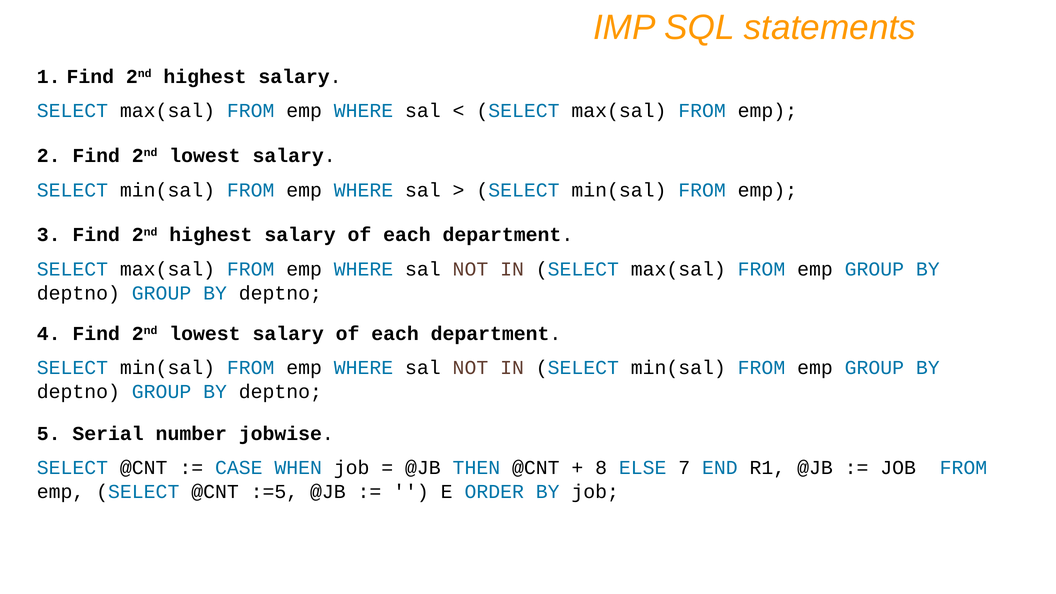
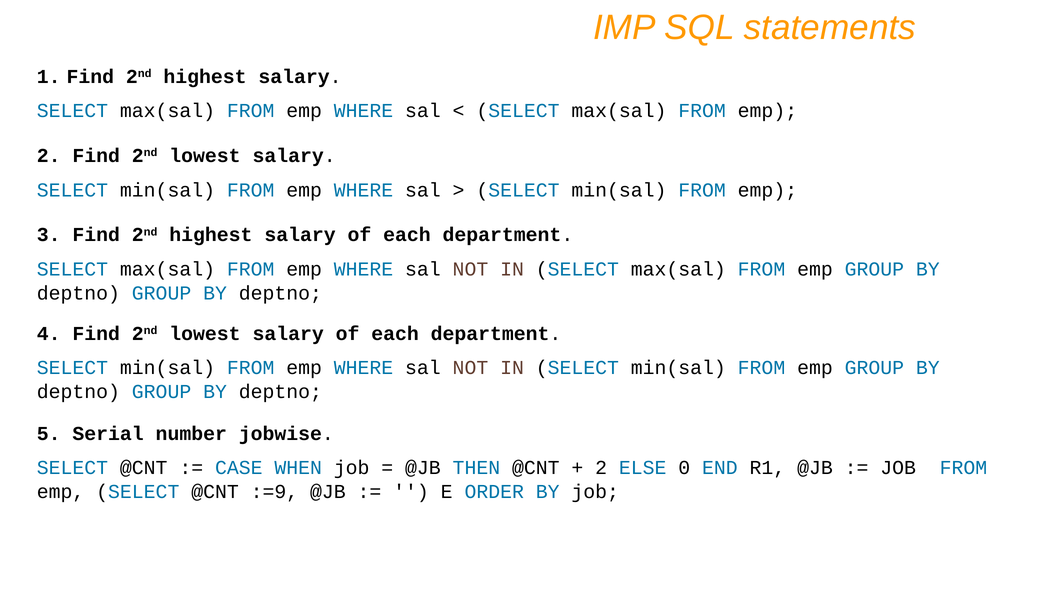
8: 8 -> 2 (601, 468)
7: 7 -> 0 (684, 468)
:=5: :=5 -> :=9 (274, 492)
